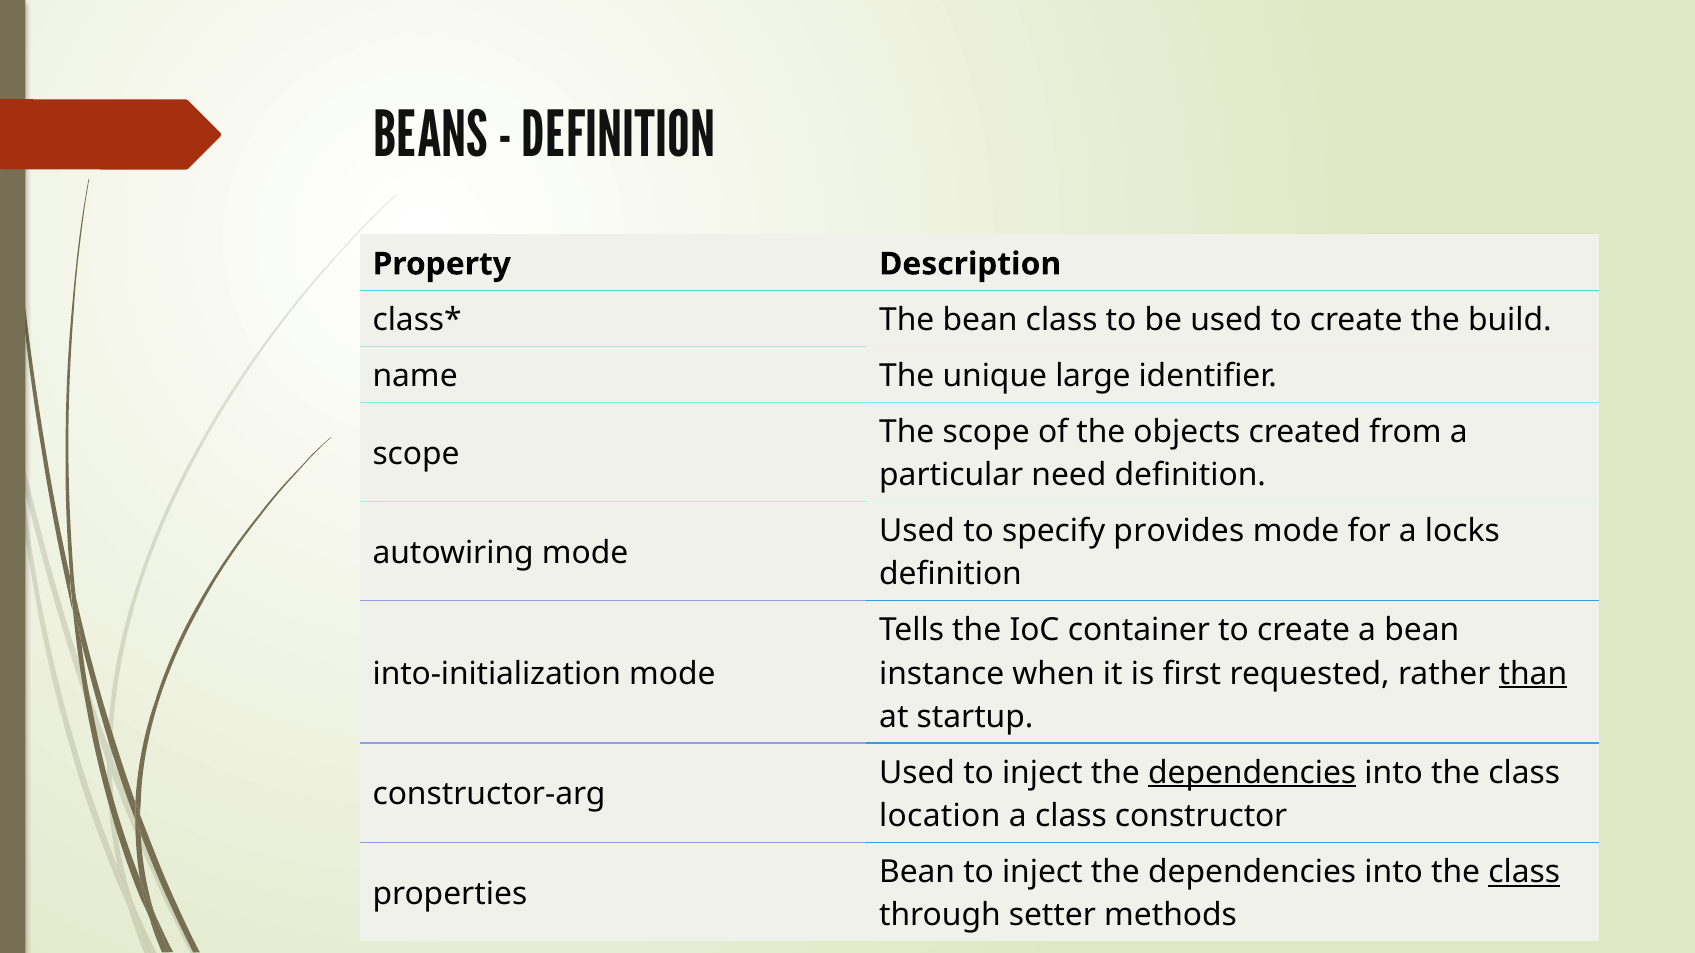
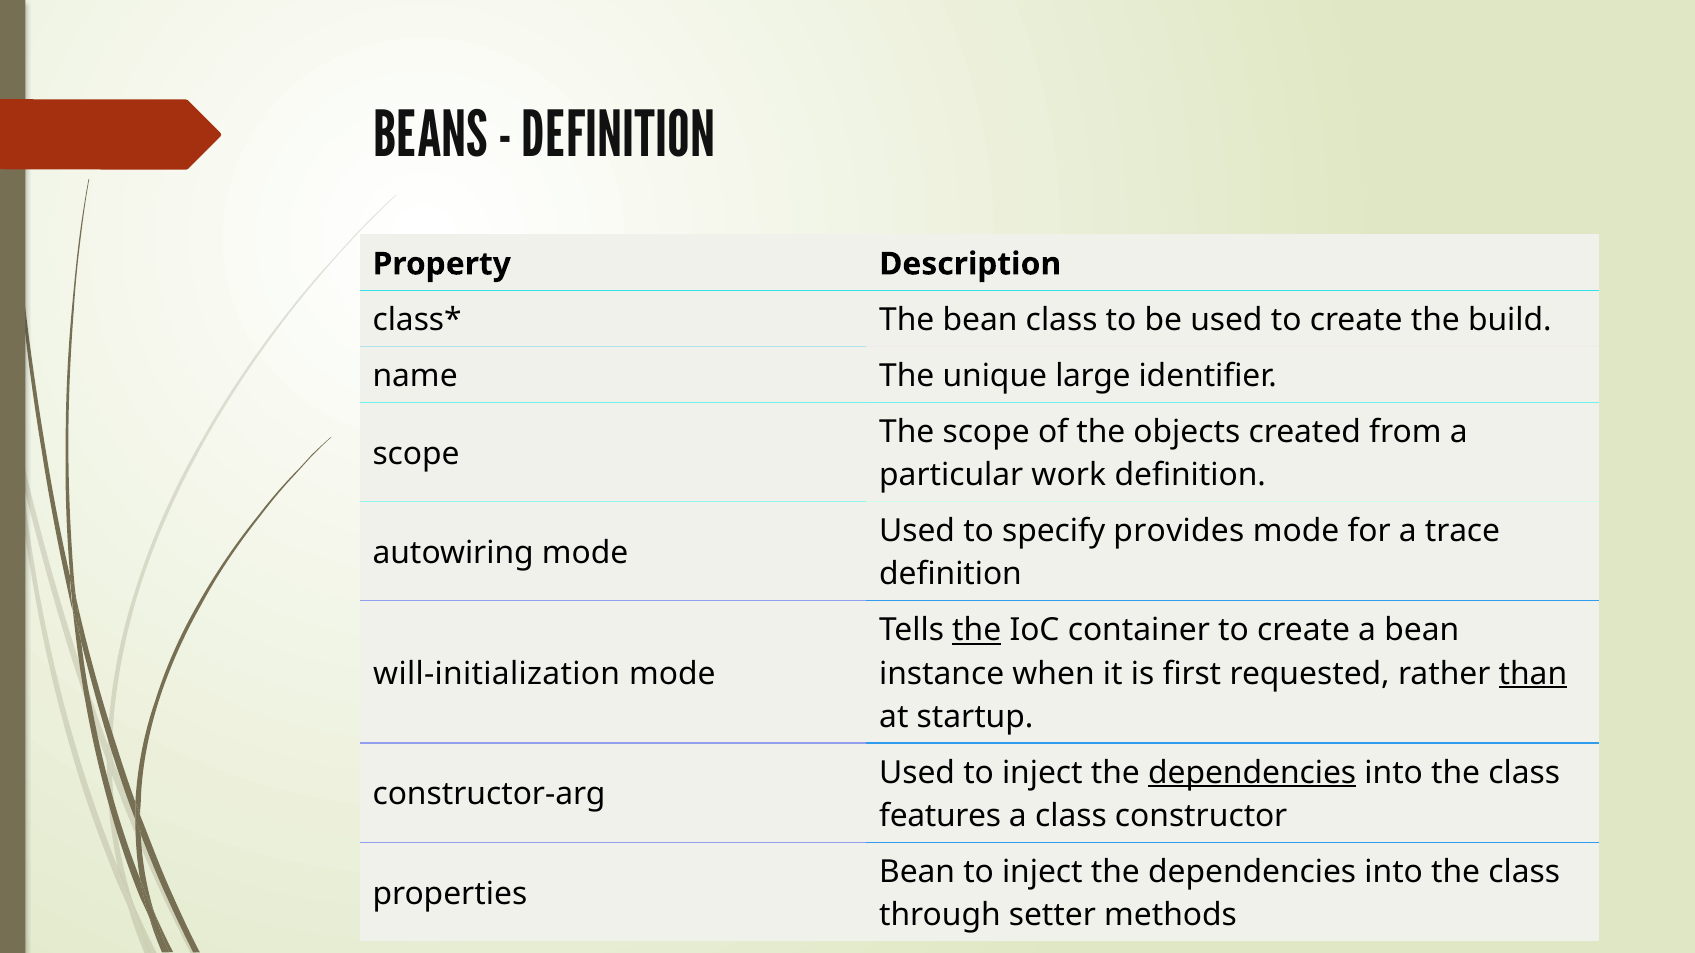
need: need -> work (1069, 475)
locks: locks -> trace (1462, 531)
the underline: none -> present (977, 631)
into-initialization: into-initialization -> will-initialization (497, 674)
location: location -> features (940, 816)
class underline: present -> none (1524, 872)
